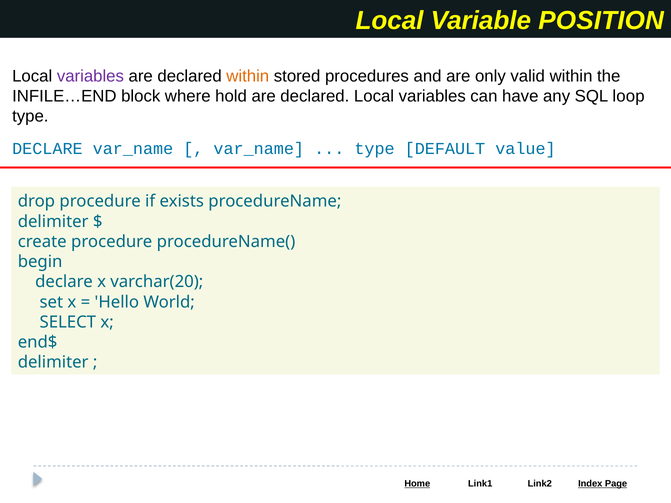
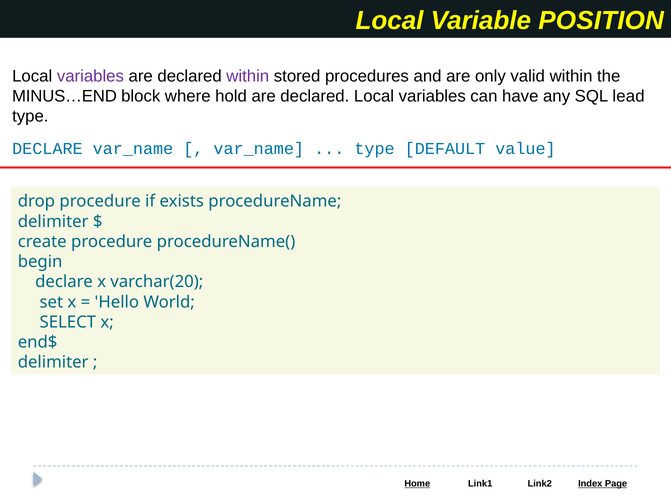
within colour: orange -> purple (248, 76)
INFILE…END: INFILE…END -> MINUS…END (64, 96)
loop: loop -> lead (629, 96)
